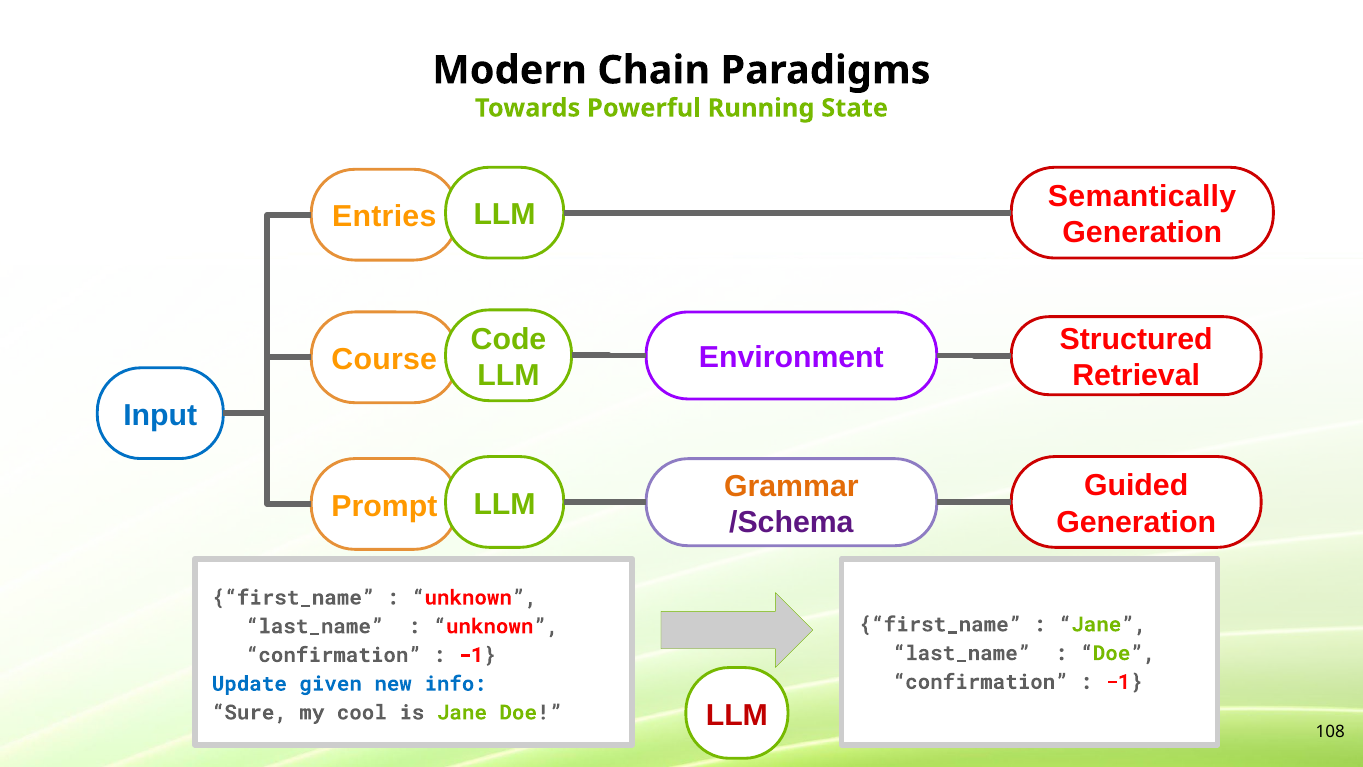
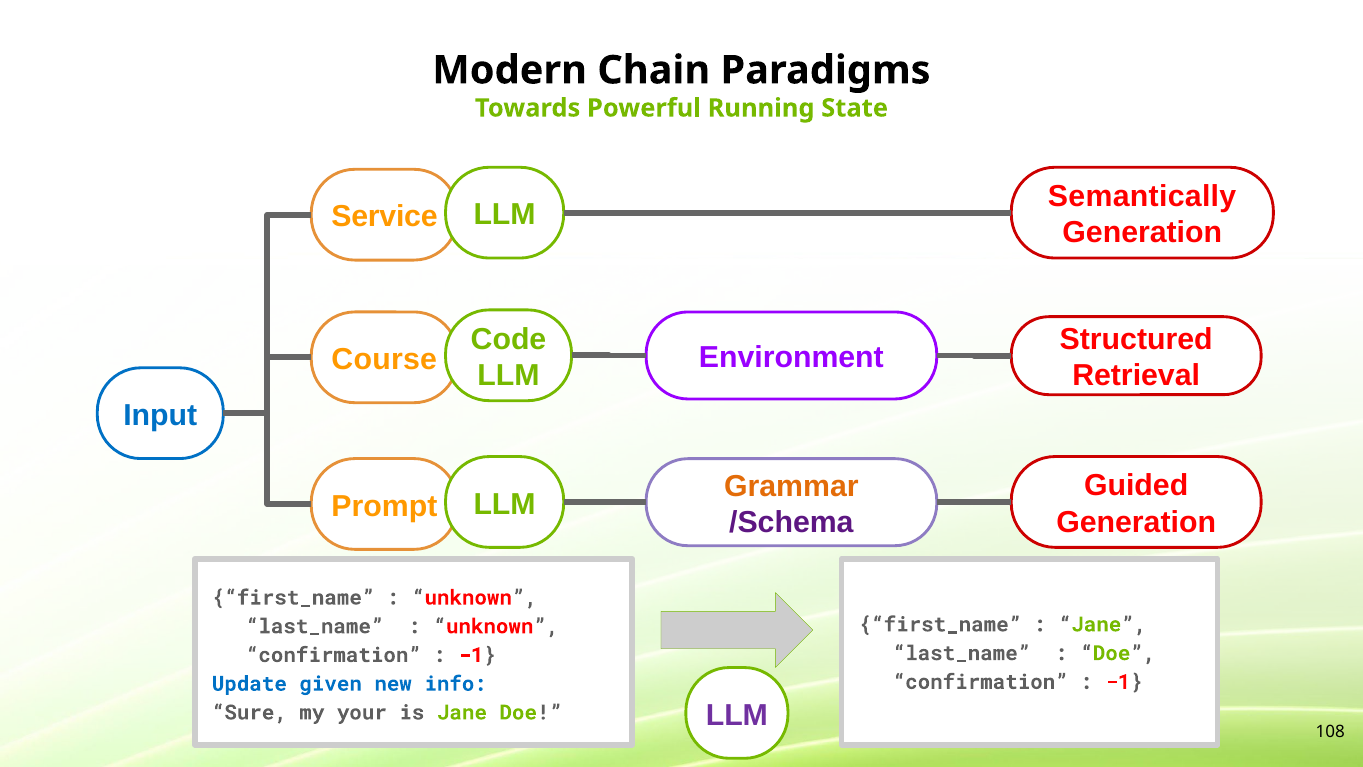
Entries: Entries -> Service (385, 217)
cool: cool -> your (362, 712)
LLM colour: red -> purple (737, 715)
